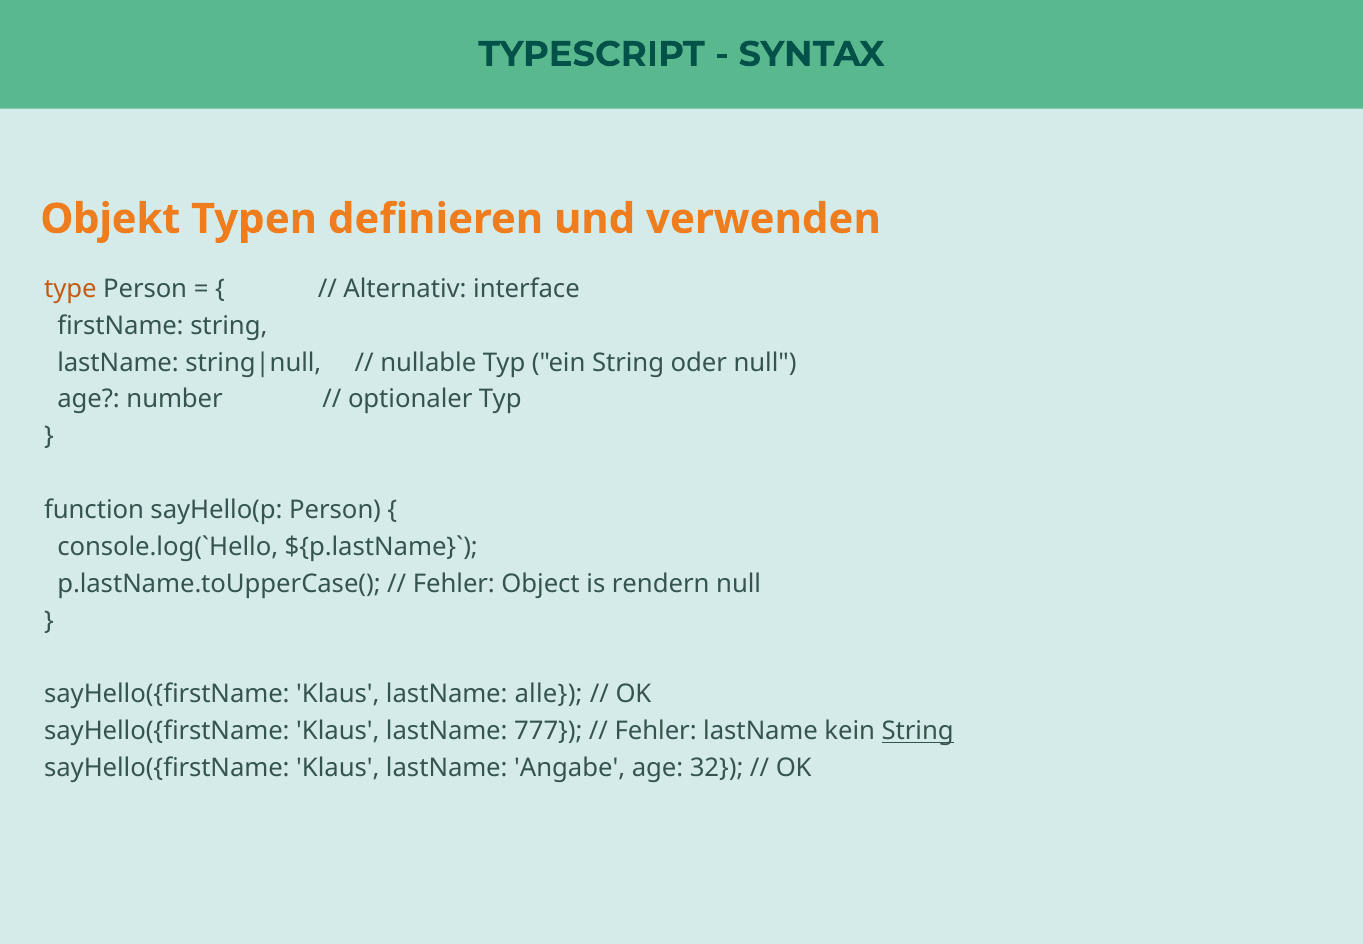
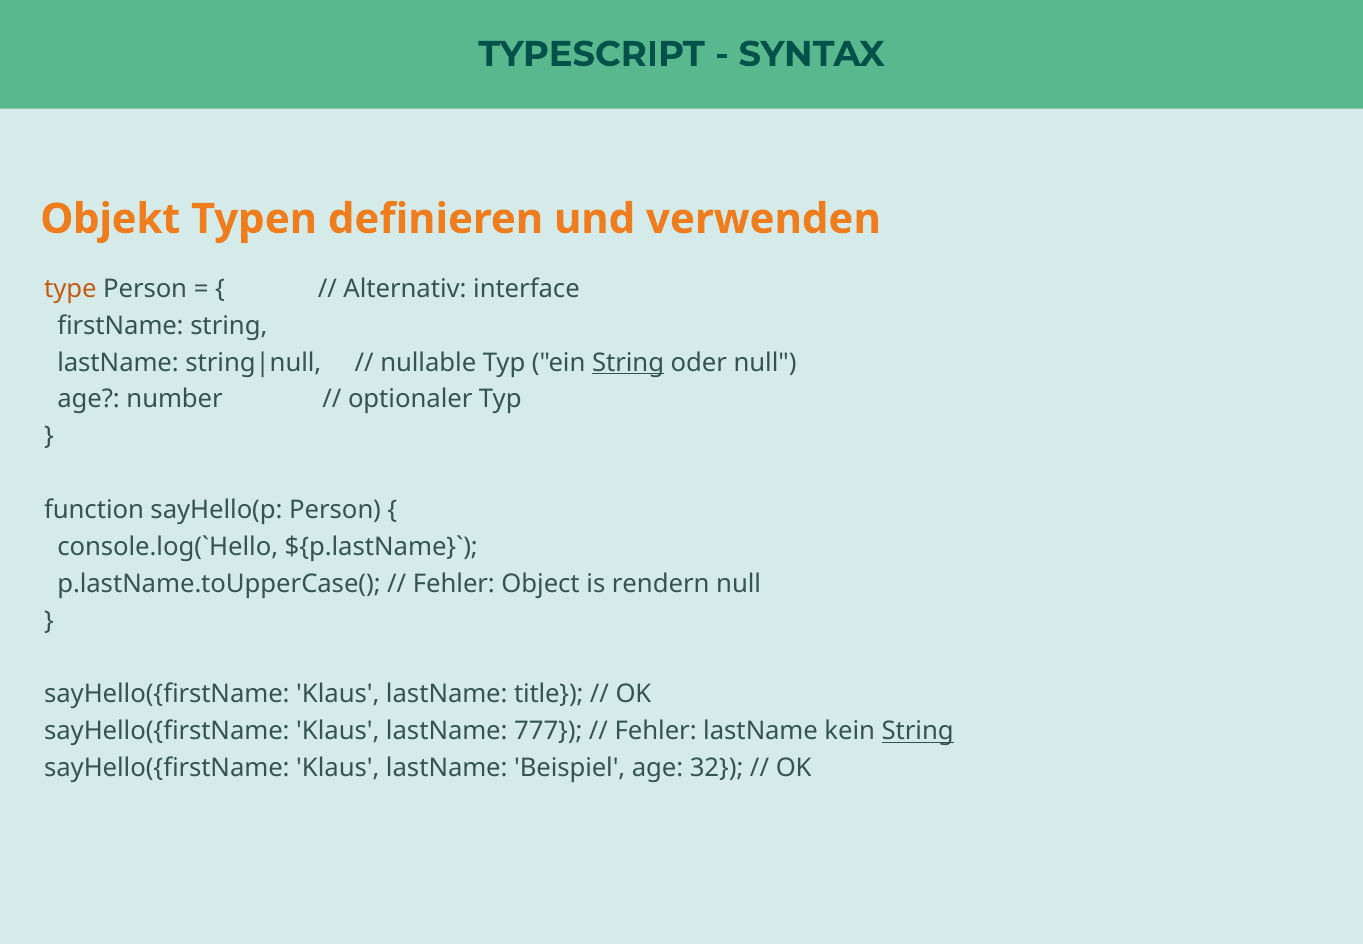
String underline: none -> present (628, 362)
alle: alle -> title (549, 694)
Angabe: Angabe -> Beispiel (570, 768)
